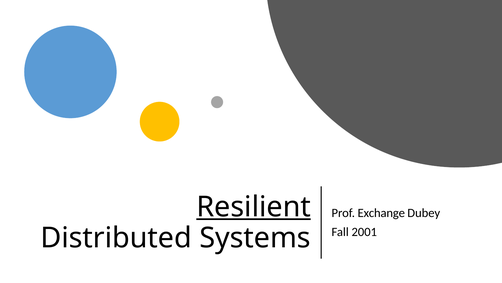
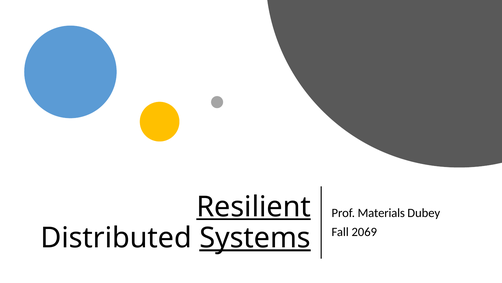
Exchange: Exchange -> Materials (381, 213)
2001: 2001 -> 2069 (364, 231)
Systems underline: none -> present (255, 237)
